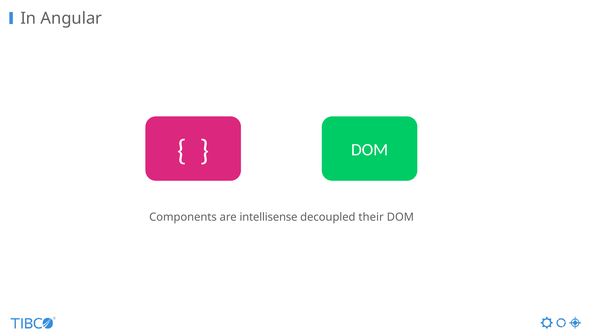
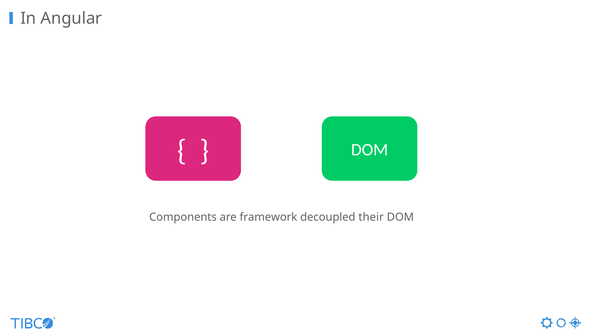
intellisense: intellisense -> framework (268, 217)
